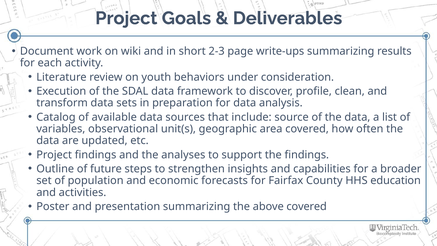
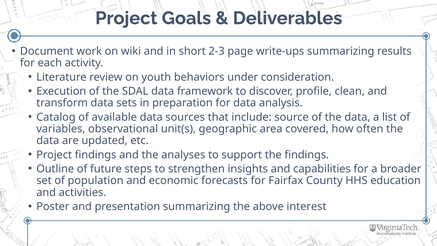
above covered: covered -> interest (307, 206)
